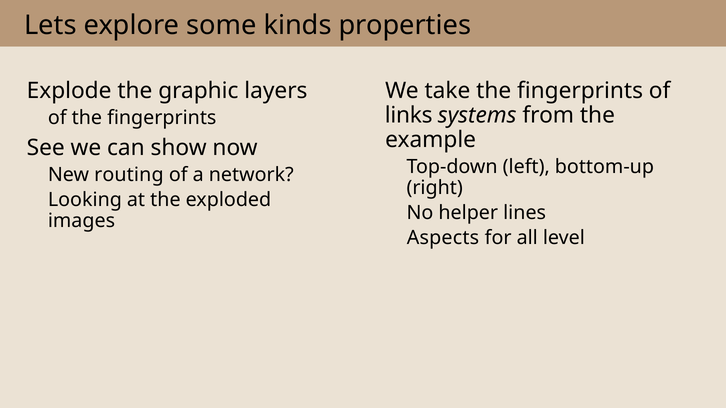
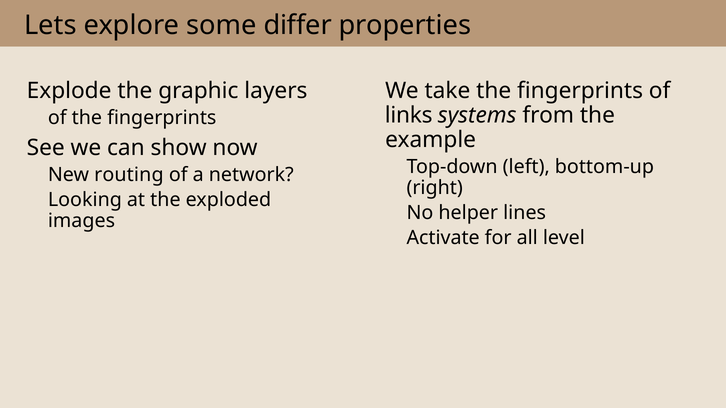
kinds: kinds -> differ (298, 25)
Aspects: Aspects -> Activate (443, 238)
